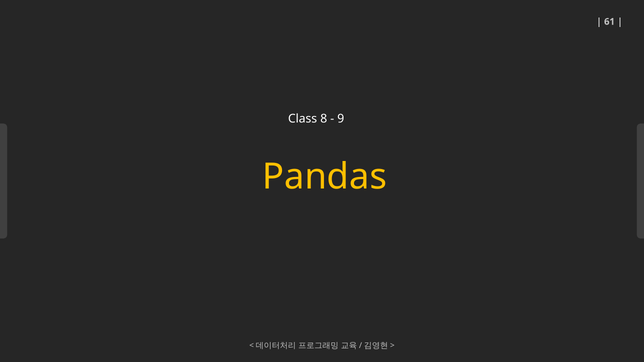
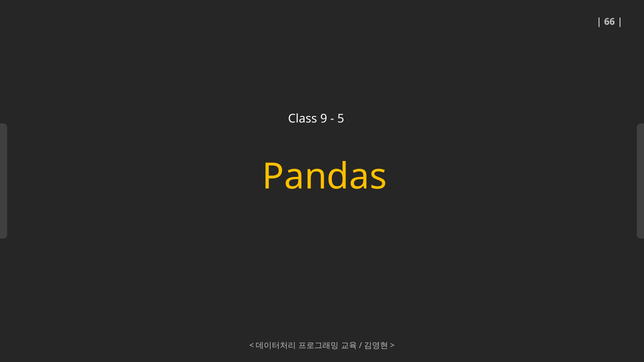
61: 61 -> 66 (609, 22)
8: 8 -> 9 (324, 119)
9: 9 -> 5 (341, 119)
